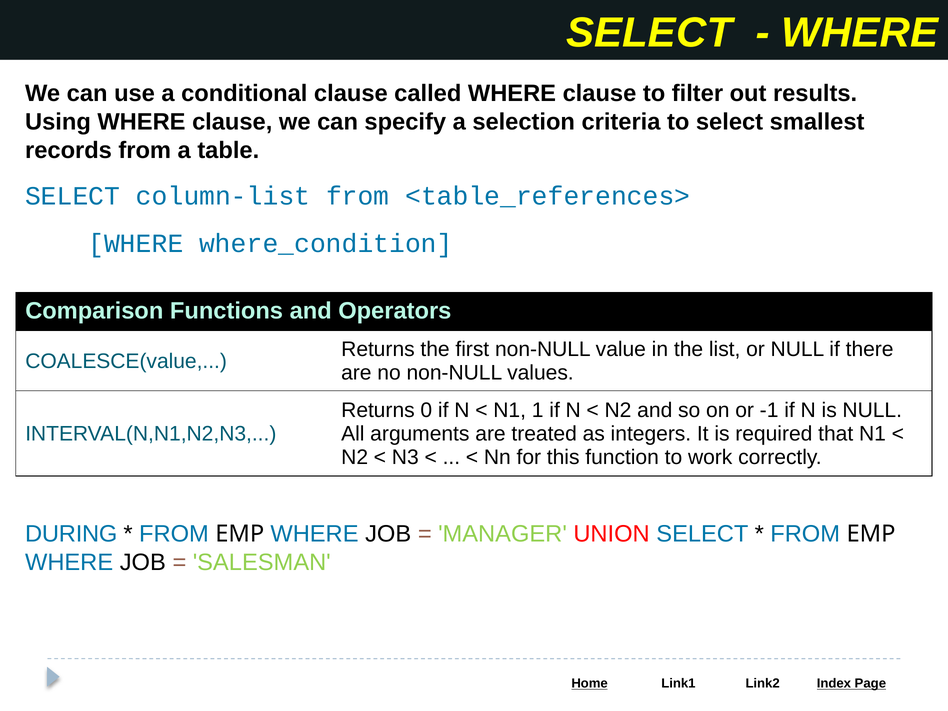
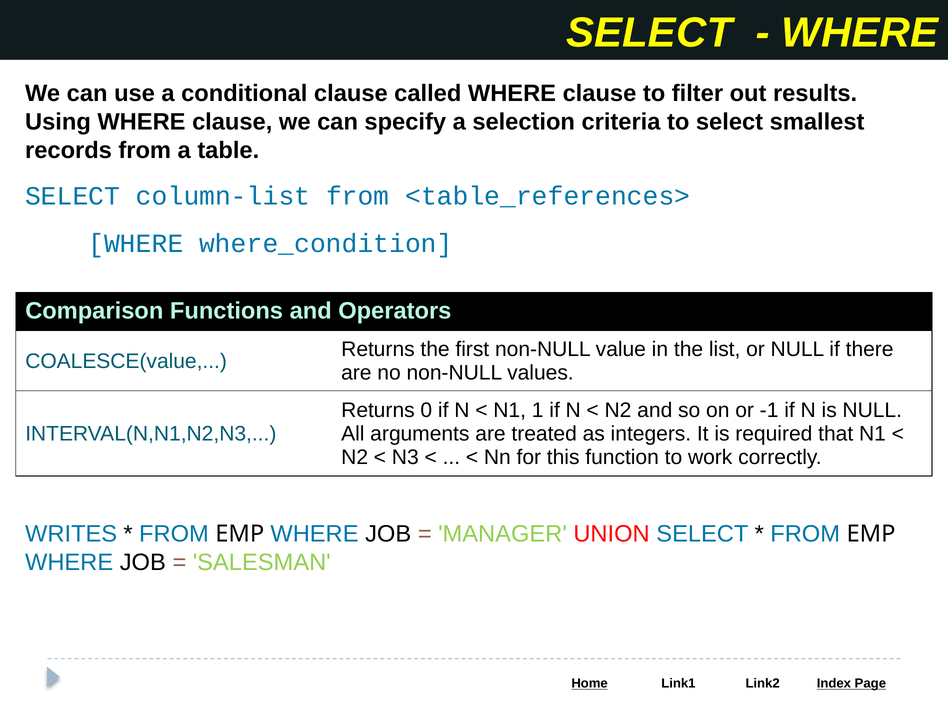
DURING: DURING -> WRITES (71, 534)
